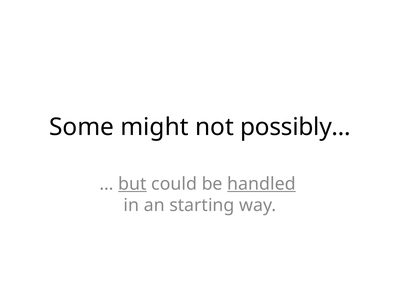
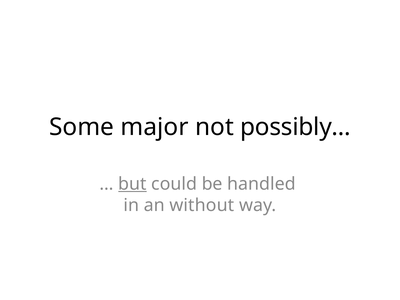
might: might -> major (155, 127)
handled underline: present -> none (262, 184)
starting: starting -> without (202, 205)
